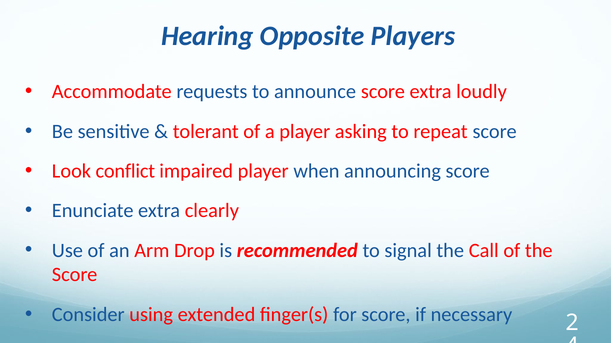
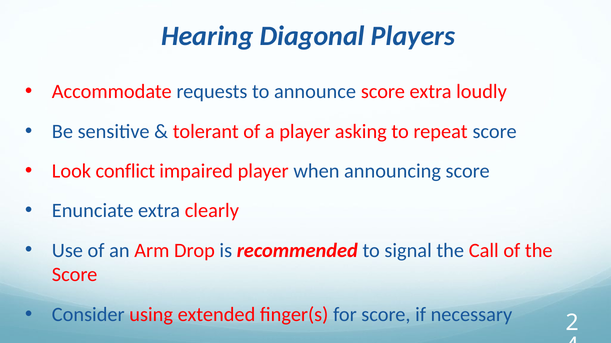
Opposite: Opposite -> Diagonal (312, 36)
